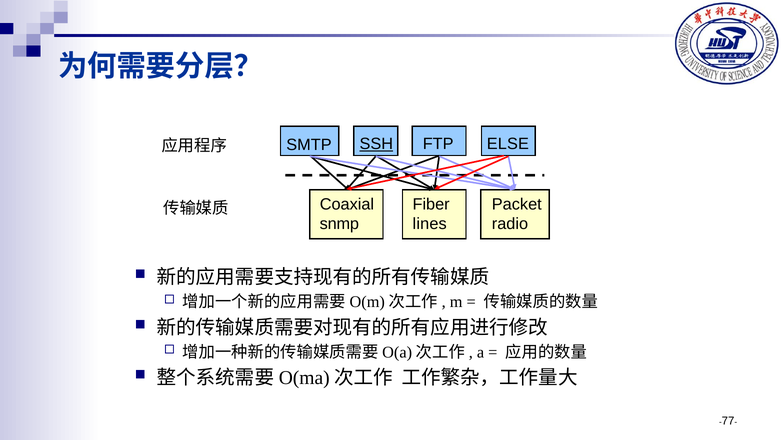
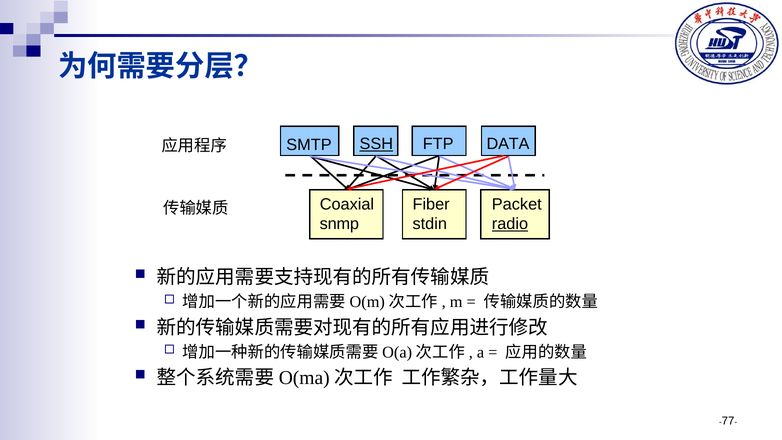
ELSE: ELSE -> DATA (508, 144)
lines: lines -> stdin (430, 224)
radio underline: none -> present (510, 224)
